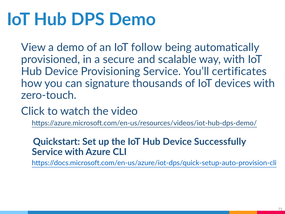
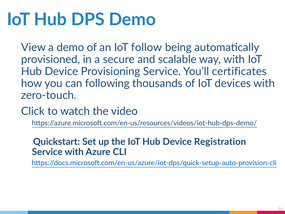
signature: signature -> following (107, 83)
Successfully: Successfully -> Registration (220, 142)
